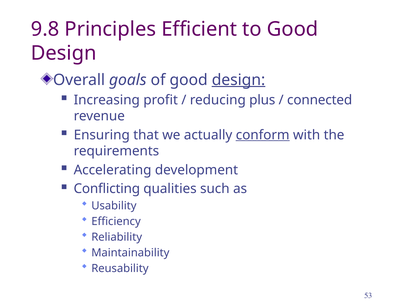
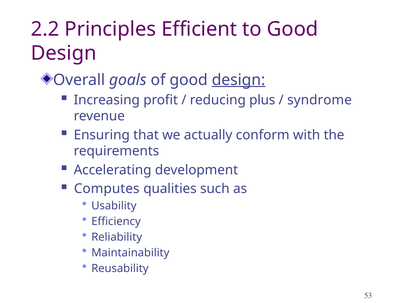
9.8: 9.8 -> 2.2 (45, 29)
connected: connected -> syndrome (320, 100)
conform underline: present -> none (263, 135)
Conflicting: Conflicting -> Computes (107, 188)
